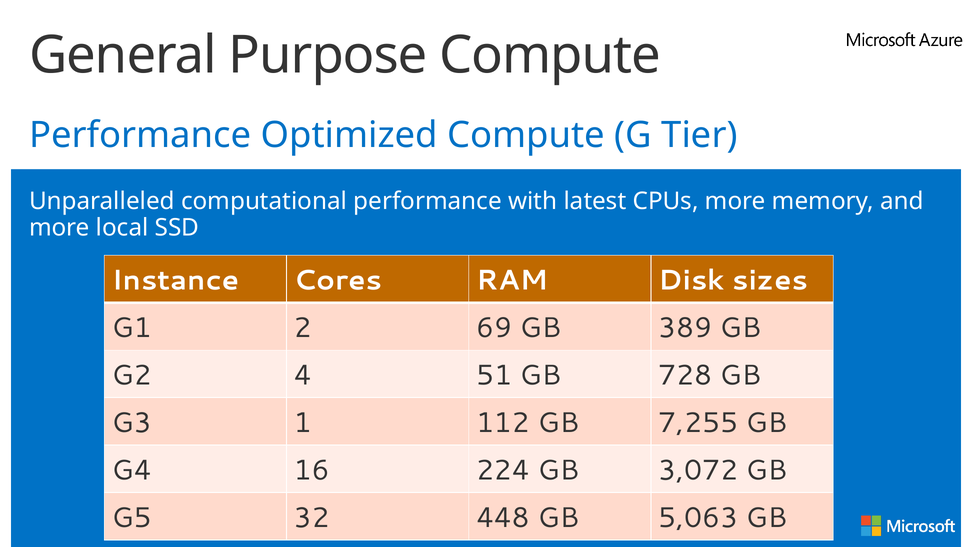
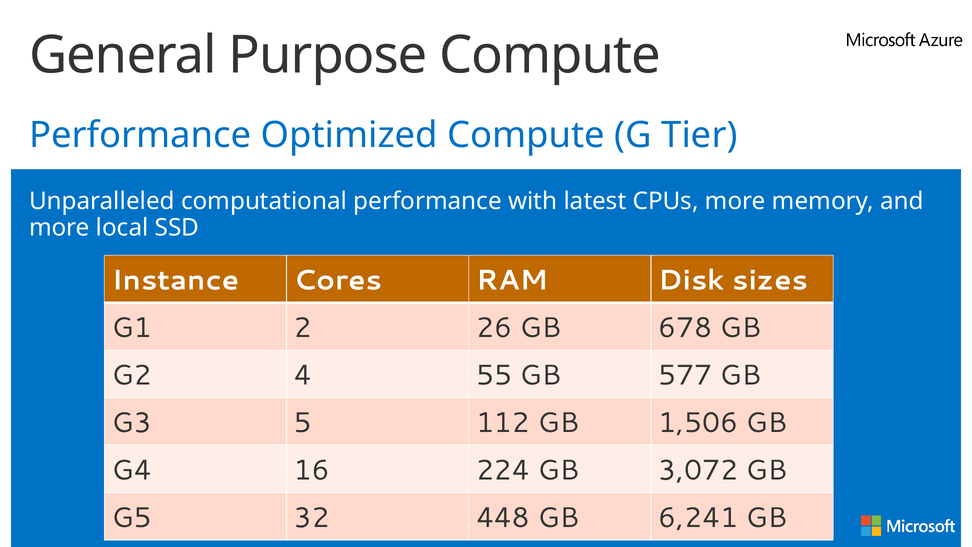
69: 69 -> 26 (494, 328)
389: 389 -> 678 (685, 328)
51: 51 -> 55 (494, 375)
728: 728 -> 577 (685, 375)
1: 1 -> 5 (303, 423)
7,255: 7,255 -> 1,506 (698, 423)
5,063: 5,063 -> 6,241 (698, 518)
